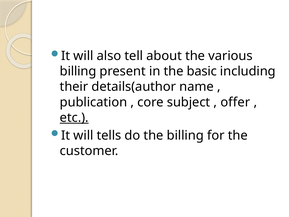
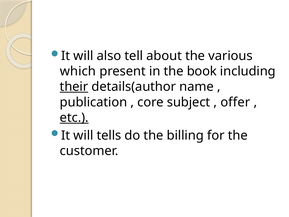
billing: billing -> which (78, 71)
basic: basic -> book (202, 71)
their underline: none -> present (74, 87)
